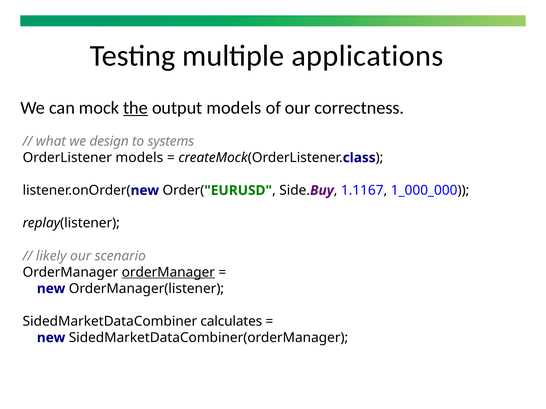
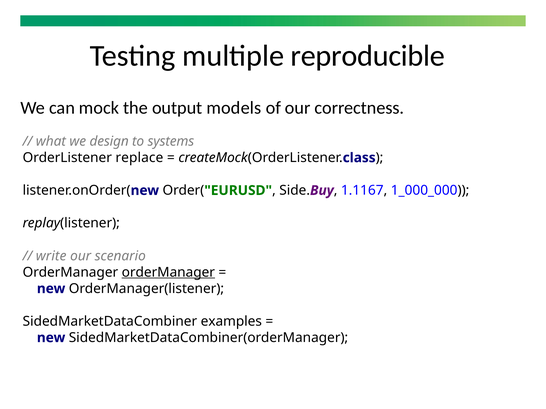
applications: applications -> reproducible (368, 56)
the underline: present -> none (136, 108)
OrderListener models: models -> replace (139, 158)
likely: likely -> write (51, 256)
calculates: calculates -> examples (231, 322)
